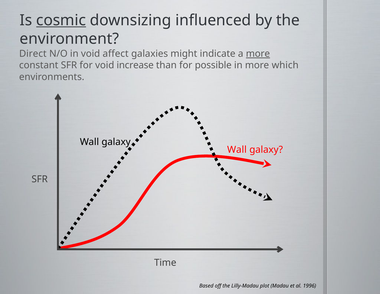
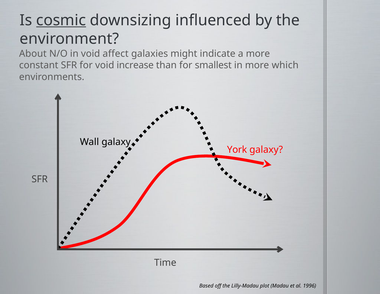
Direct: Direct -> About (33, 54)
more underline: present -> none (258, 54)
possible: possible -> smallest (213, 65)
Wall: Wall -> York (237, 150)
